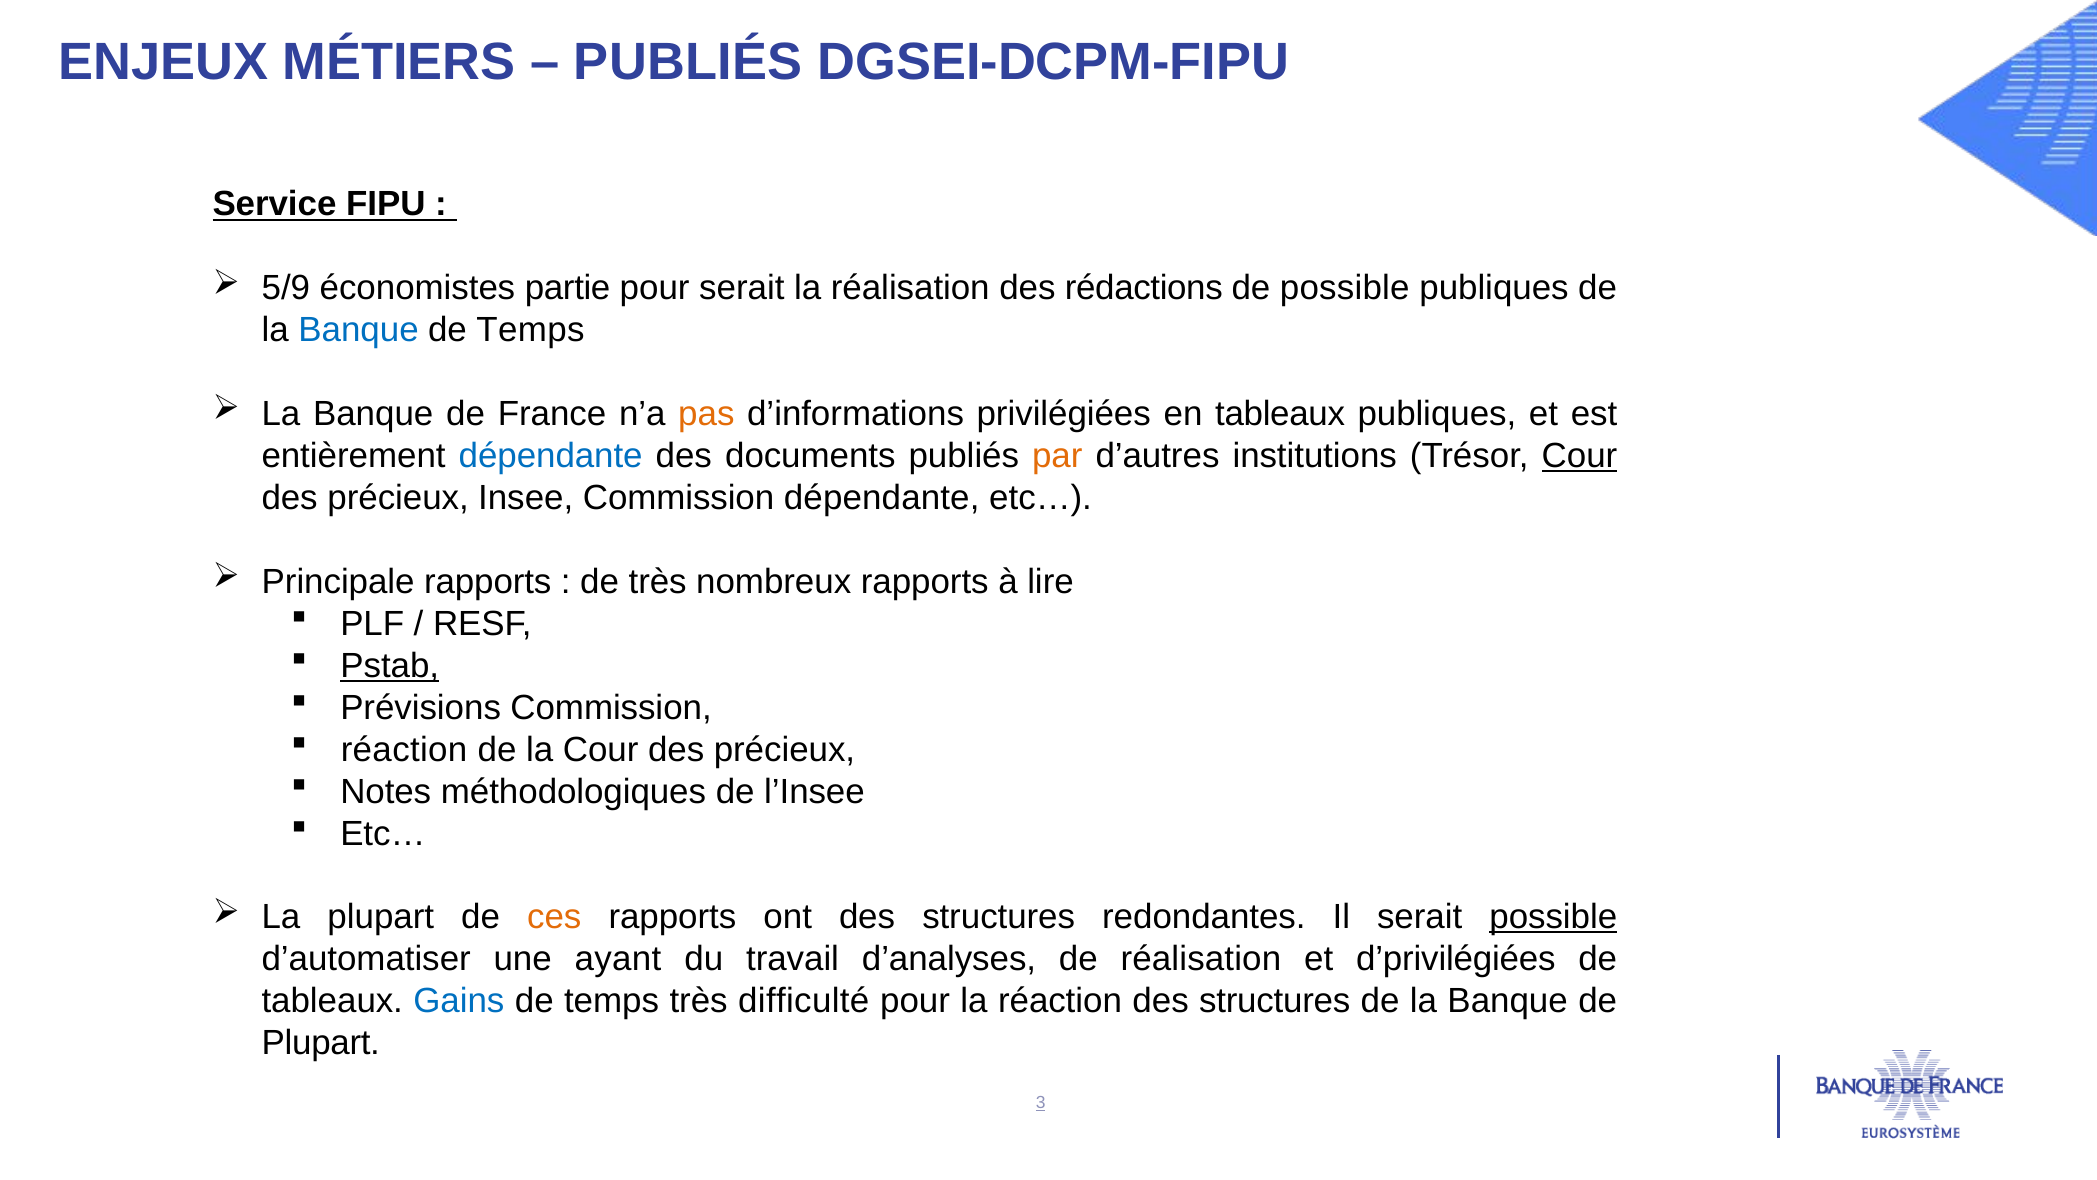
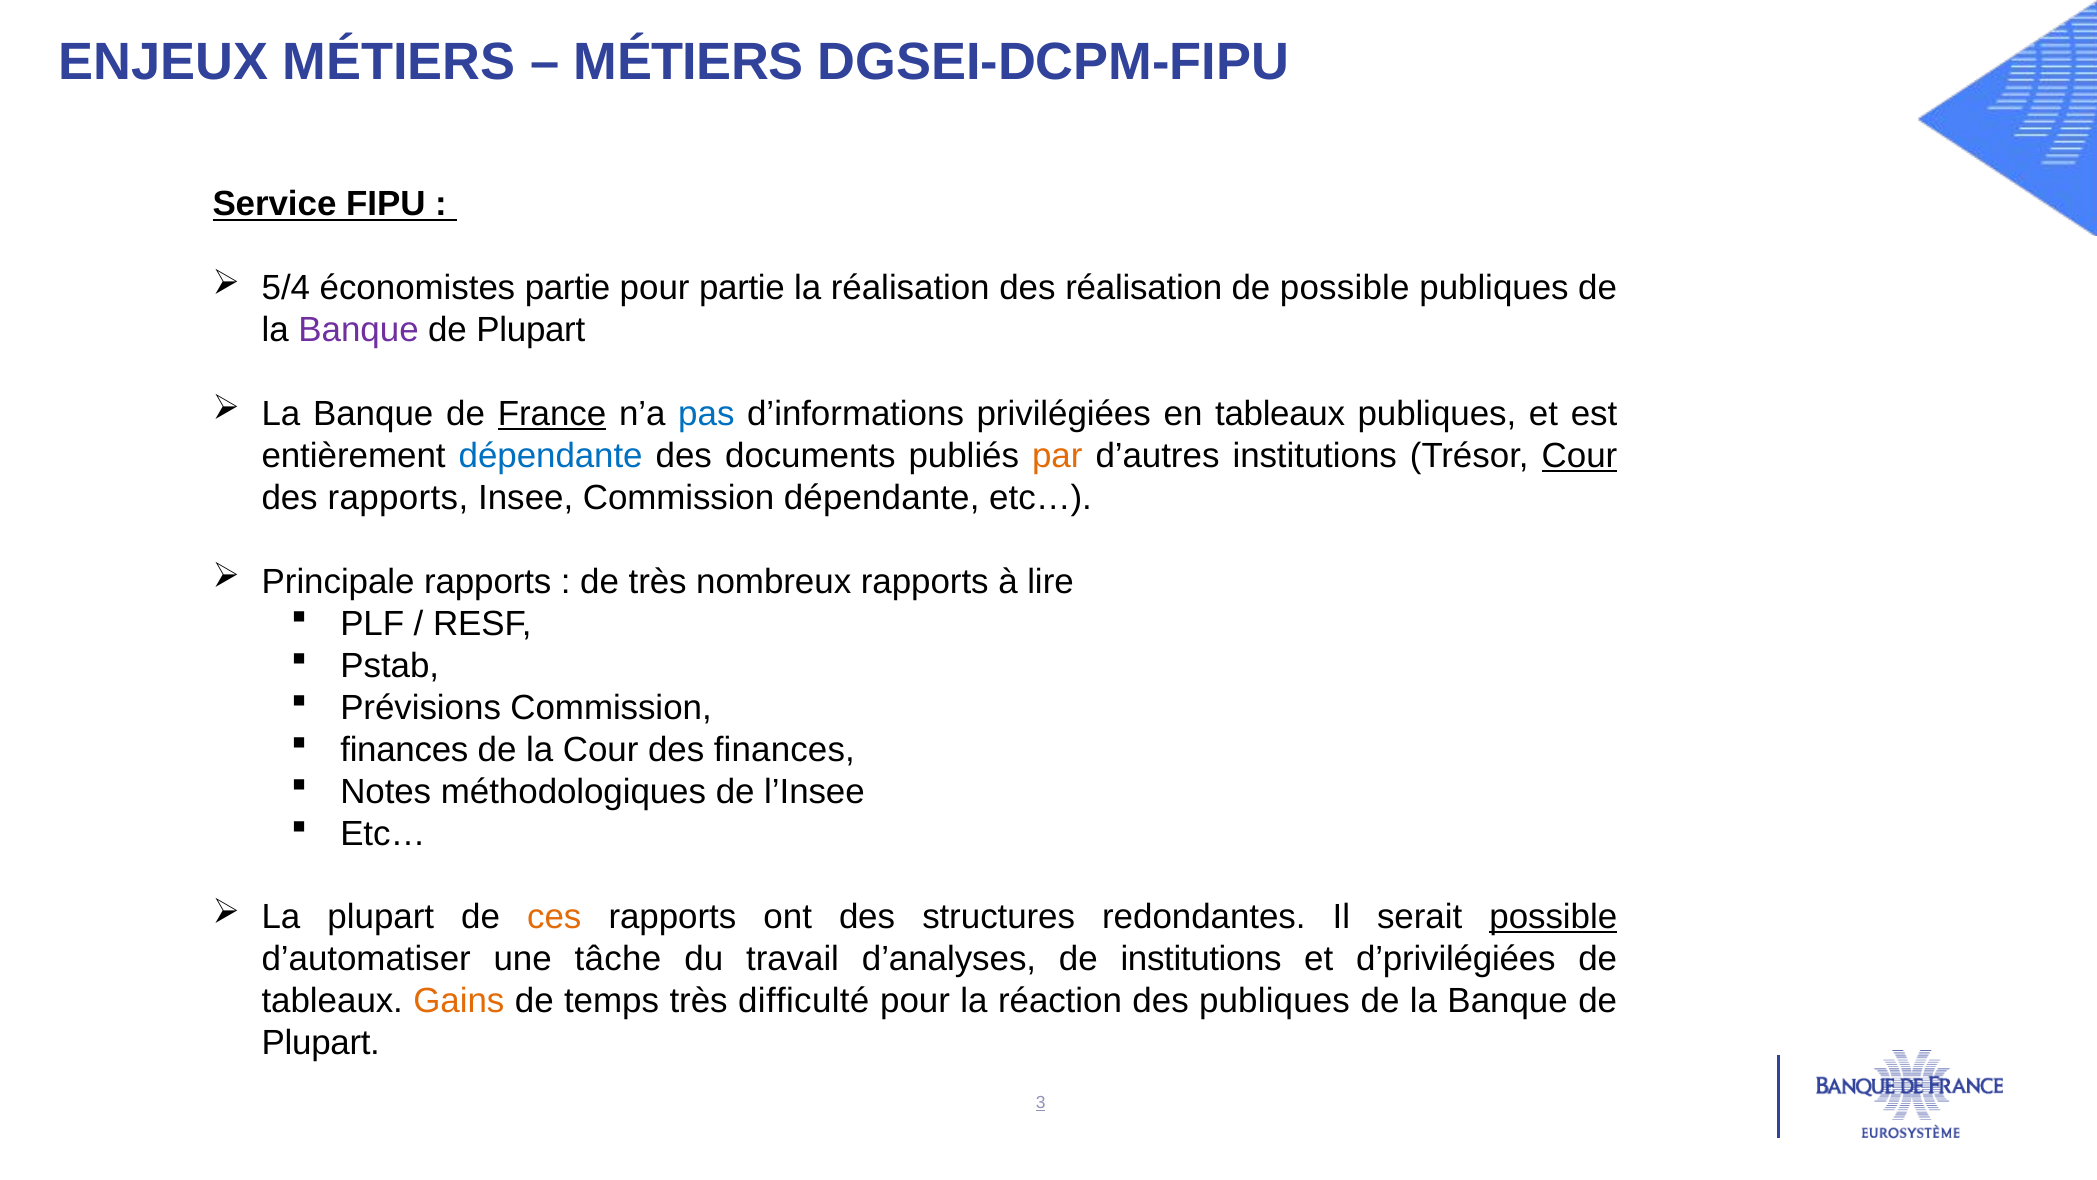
PUBLIÉS: PUBLIÉS -> MÉTIERS (689, 62)
5/9: 5/9 -> 5/4 (286, 288)
pour serait: serait -> partie (742, 288)
des rédactions: rédactions -> réalisation (1144, 288)
Banque colour: blue -> purple (359, 330)
Temps: Temps -> Plupart (531, 330)
France underline: none -> present (552, 414)
pas colour: orange -> blue (706, 414)
précieux: précieux -> rapports (398, 498)
Pstab underline: present -> none (390, 665)
réaction: réaction -> finances (404, 749)
la Cour des précieux: précieux -> finances (784, 749)
ayant: ayant -> tâche (618, 959)
de réalisation: réalisation -> institutions (1201, 959)
Gains colour: blue -> orange (459, 1001)
réaction des structures: structures -> publiques (1274, 1001)
